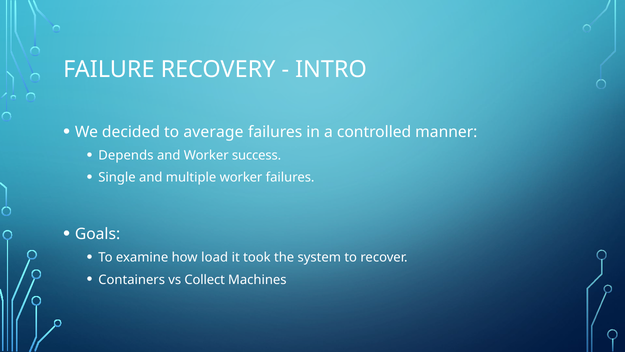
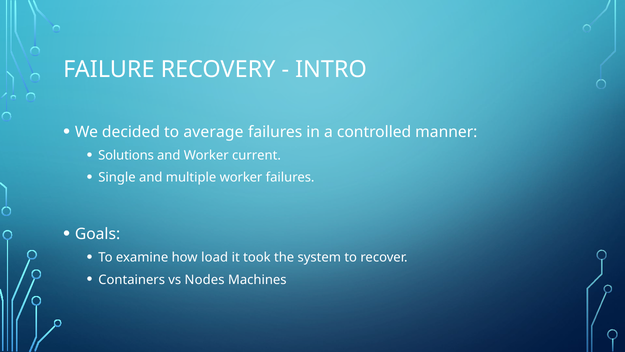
Depends: Depends -> Solutions (126, 155)
success: success -> current (256, 155)
Collect: Collect -> Nodes (205, 279)
